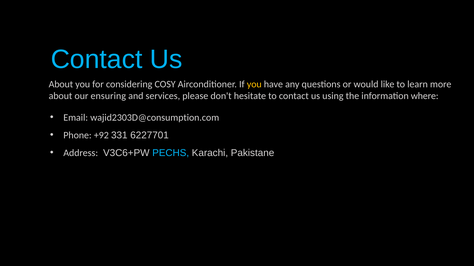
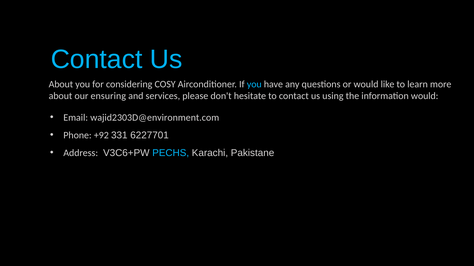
you colour: yellow -> light blue (254, 84)
information where: where -> would (425, 96)
wajid2303D@consumption.com: wajid2303D@consumption.com -> wajid2303D@environment.com (155, 118)
